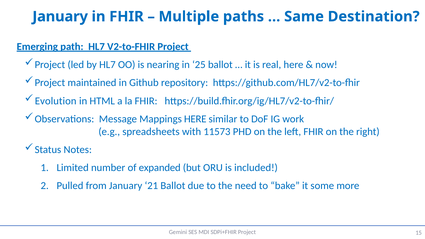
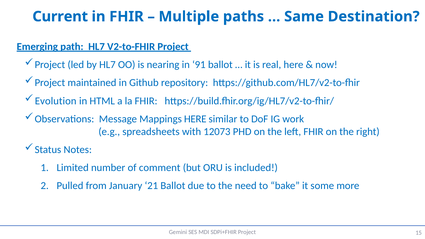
January: January -> Current (60, 17)
25: 25 -> 91 (199, 65)
11573: 11573 -> 12073 (217, 132)
expanded: expanded -> comment (160, 168)
